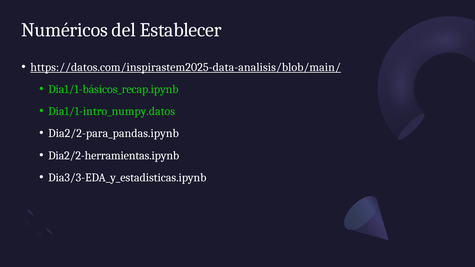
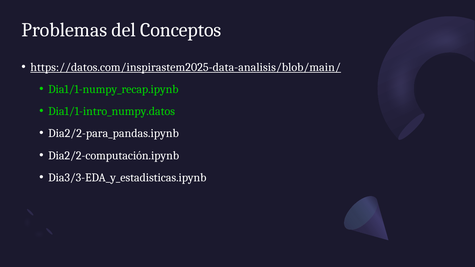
Numéricos: Numéricos -> Problemas (64, 30)
Establecer: Establecer -> Conceptos (181, 30)
Dia1/1-básicos_recap.ipynb: Dia1/1-básicos_recap.ipynb -> Dia1/1-numpy_recap.ipynb (113, 89)
Dia2/2-herramientas.ipynb: Dia2/2-herramientas.ipynb -> Dia2/2-computación.ipynb (114, 156)
